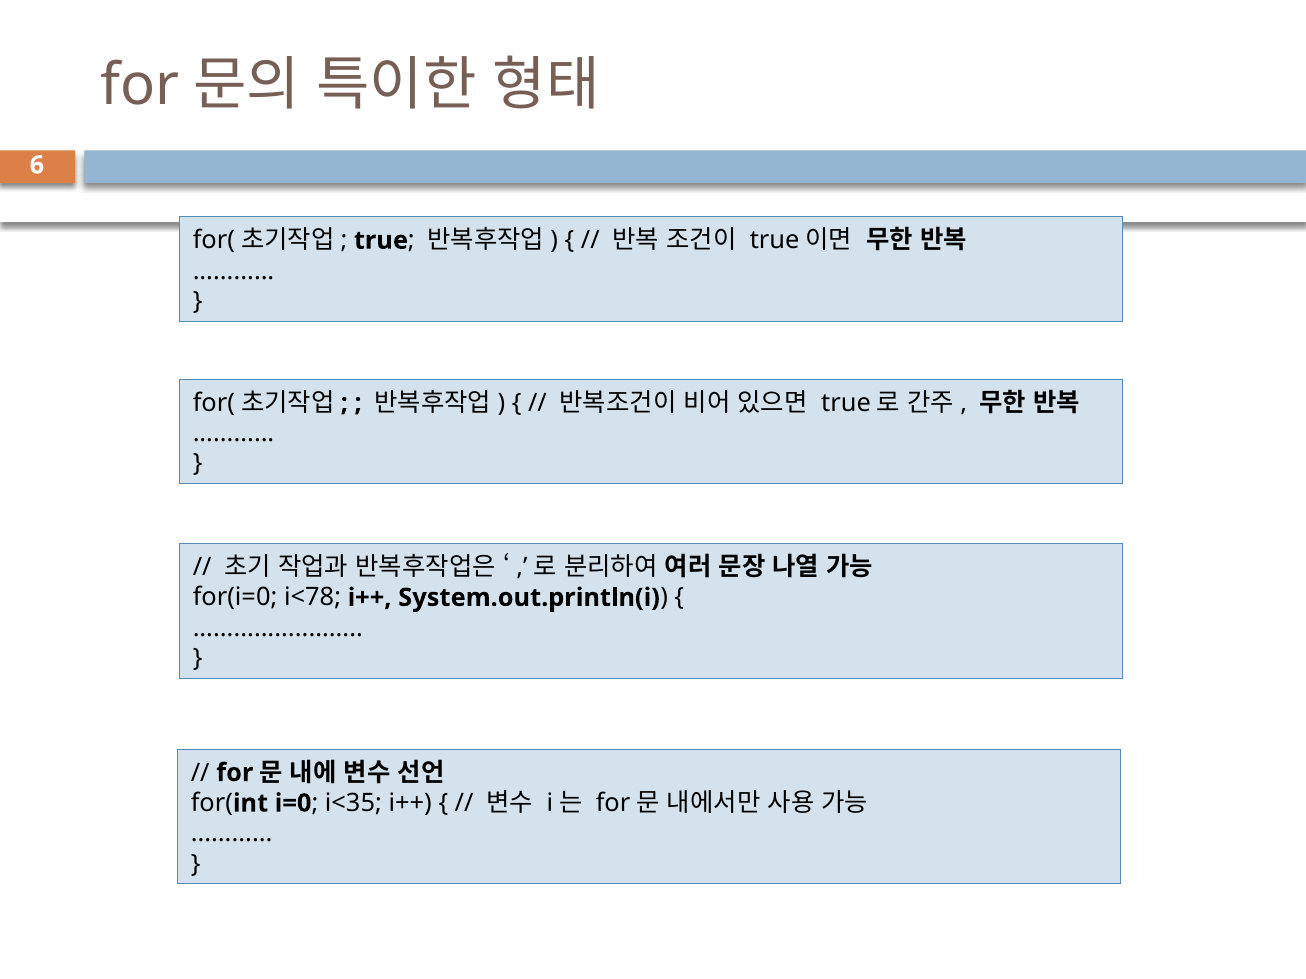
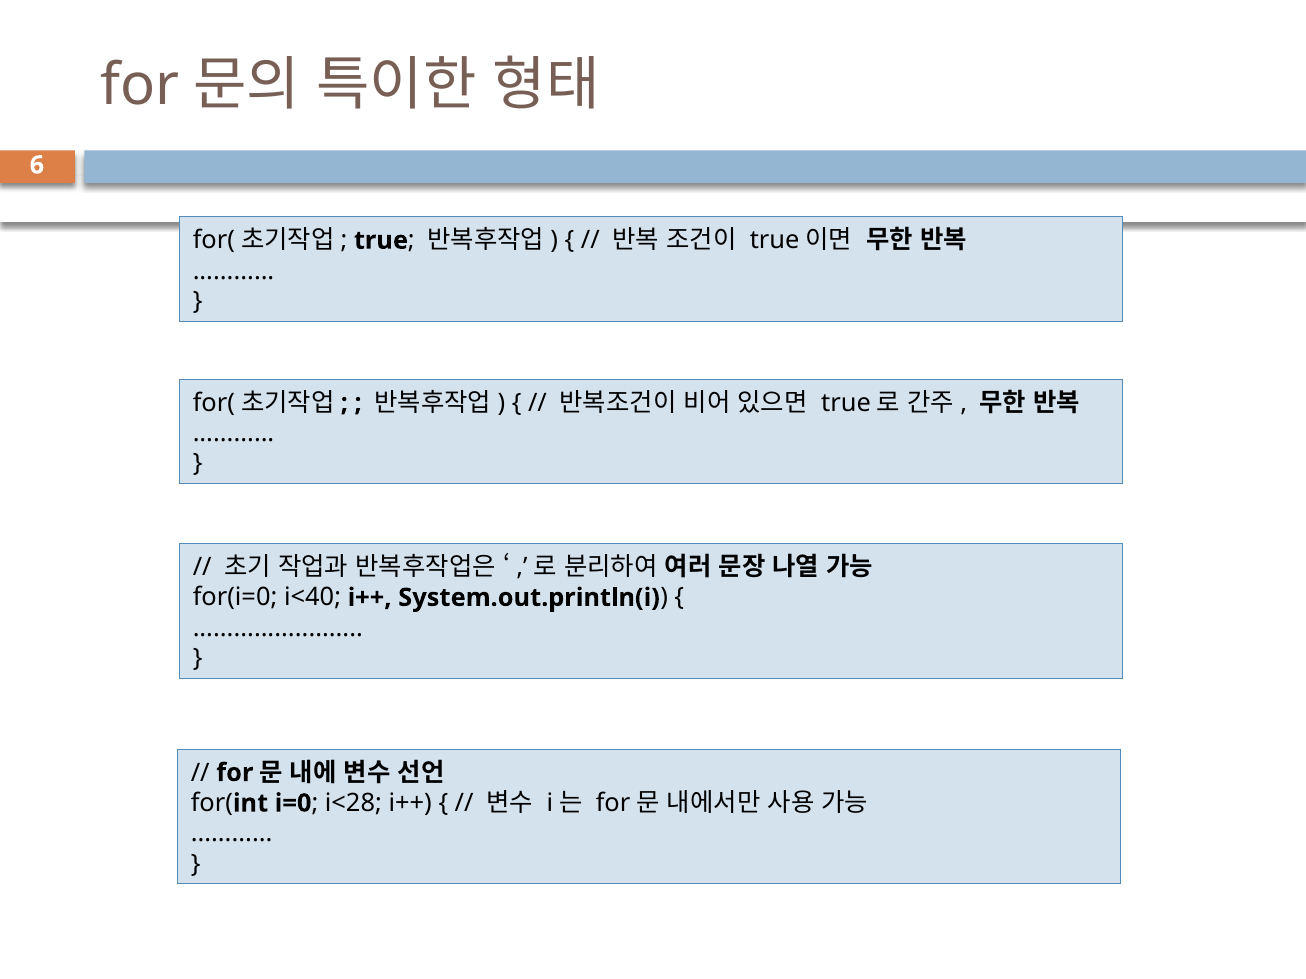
i<78: i<78 -> i<40 (313, 598)
i<35: i<35 -> i<28 (353, 804)
